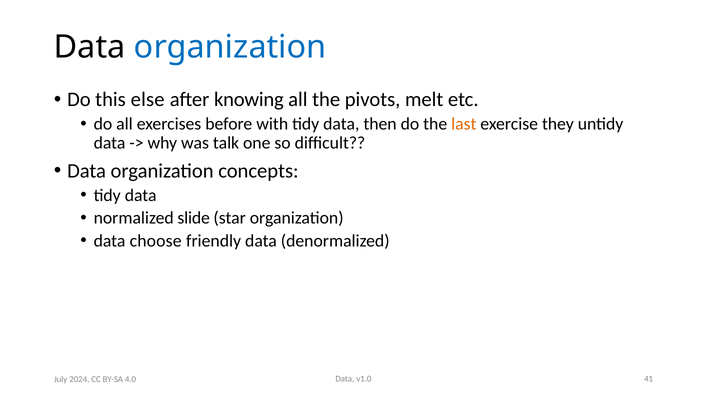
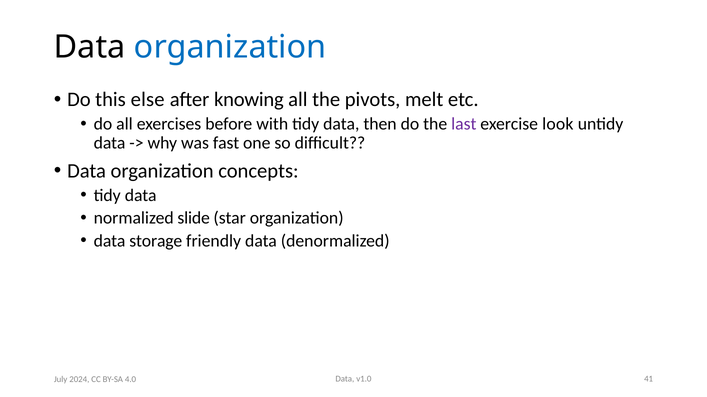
last colour: orange -> purple (464, 124)
they: they -> look (558, 124)
talk: talk -> fast (226, 143)
choose: choose -> storage (156, 241)
